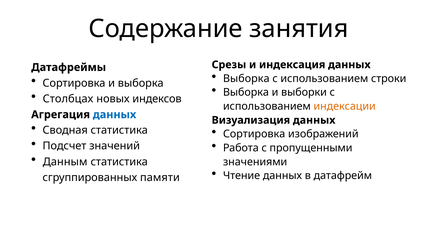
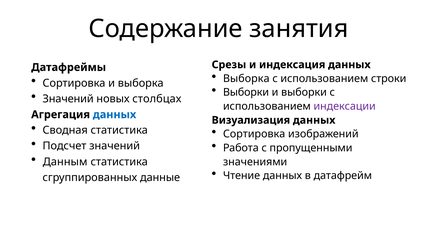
Выборка: Выборка -> Выборки (246, 92)
Столбцах: Столбцах -> Значений (68, 99)
индексов: индексов -> столбцах (157, 99)
индексации colour: orange -> purple (345, 106)
памяти: памяти -> данные (160, 177)
